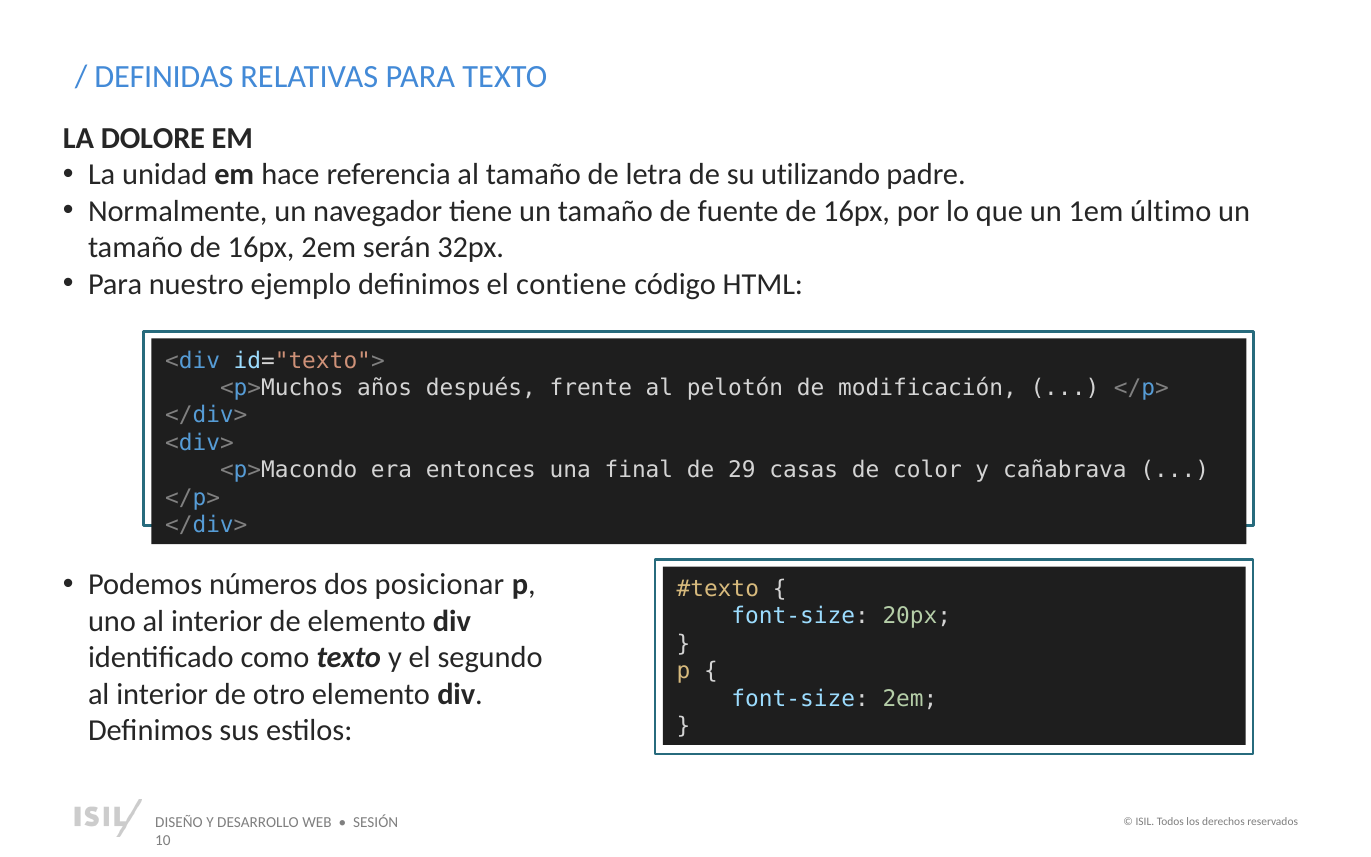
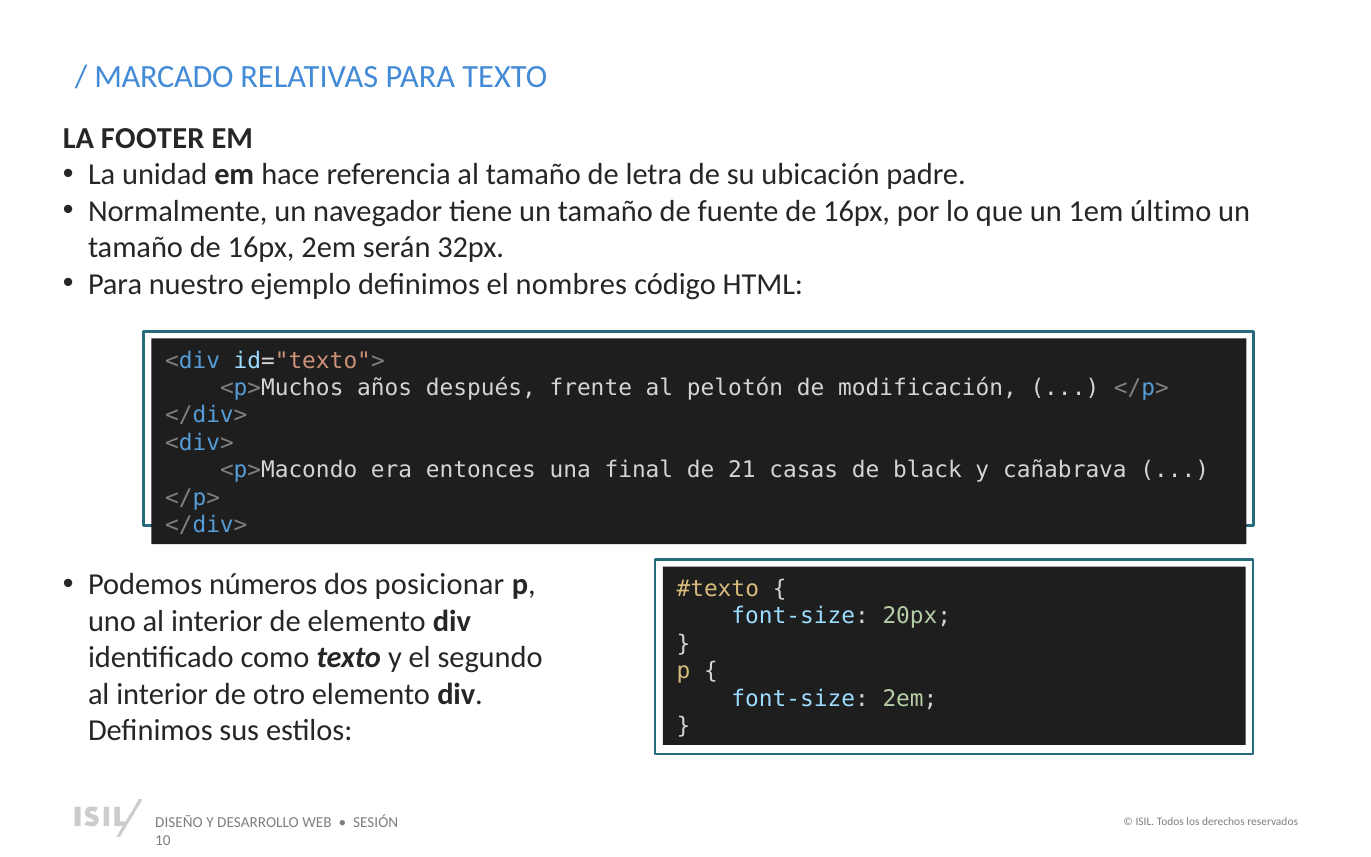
DEFINIDAS: DEFINIDAS -> MARCADO (164, 77)
DOLORE: DOLORE -> FOOTER (153, 138)
utilizando: utilizando -> ubicación (821, 175)
contiene: contiene -> nombres (571, 284)
29: 29 -> 21 (742, 470)
color: color -> black (927, 470)
